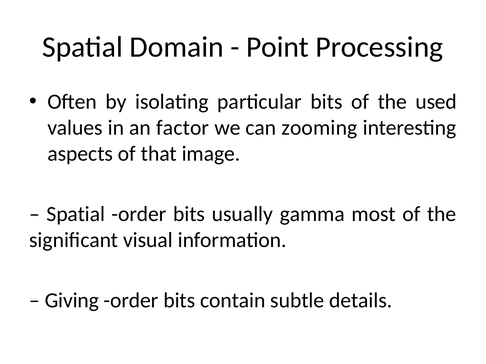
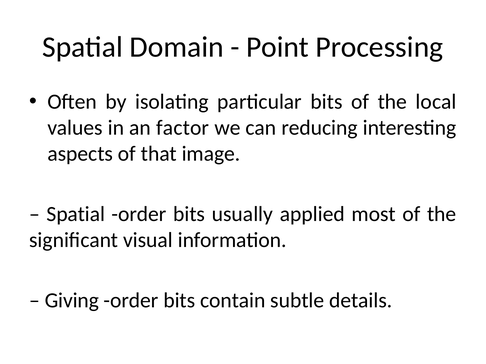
used: used -> local (436, 102)
zooming: zooming -> reducing (319, 128)
gamma: gamma -> applied (312, 214)
